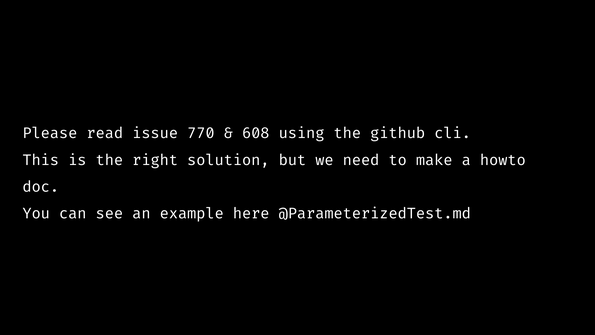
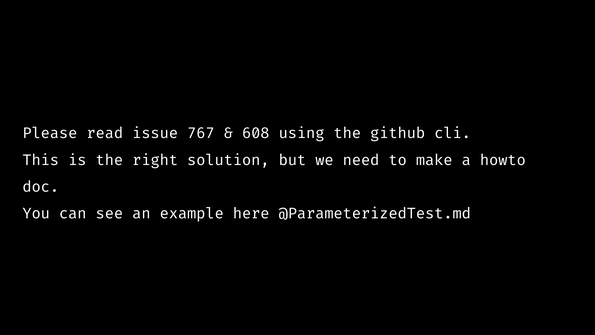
770: 770 -> 767 (201, 133)
